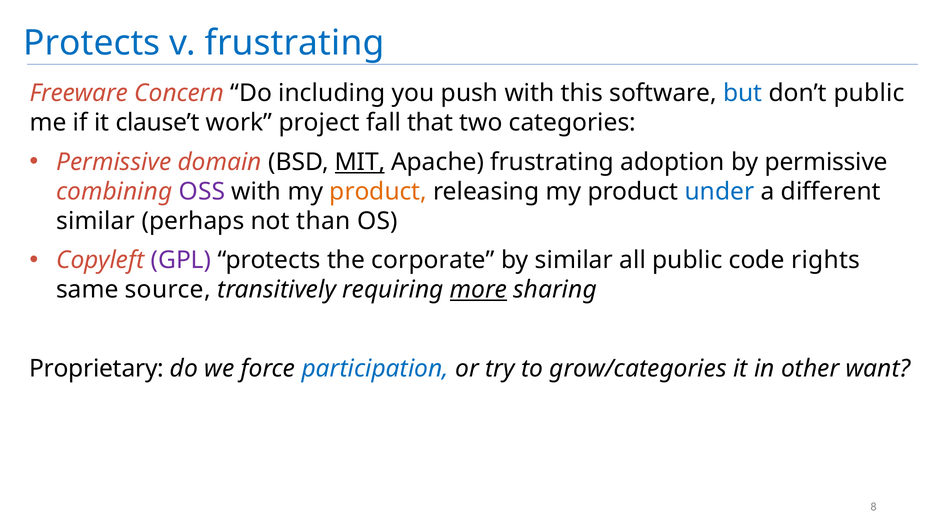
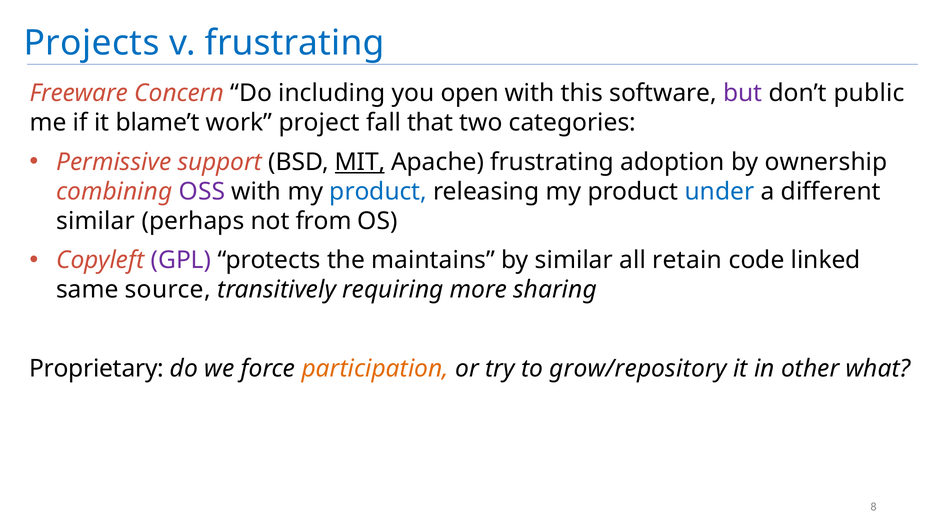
Protects: Protects -> Projects (92, 43)
push: push -> open (470, 93)
but colour: blue -> purple (743, 93)
clause’t: clause’t -> blame’t (158, 123)
domain: domain -> support (220, 162)
by permissive: permissive -> ownership (826, 162)
product colour: orange -> blue (378, 192)
than: than -> from (324, 221)
corporate: corporate -> maintains (433, 261)
all public: public -> retain (687, 261)
rights: rights -> linked (826, 261)
more underline: present -> none (479, 290)
participation colour: blue -> orange (375, 369)
grow/categories: grow/categories -> grow/repository (638, 369)
want: want -> what (878, 369)
